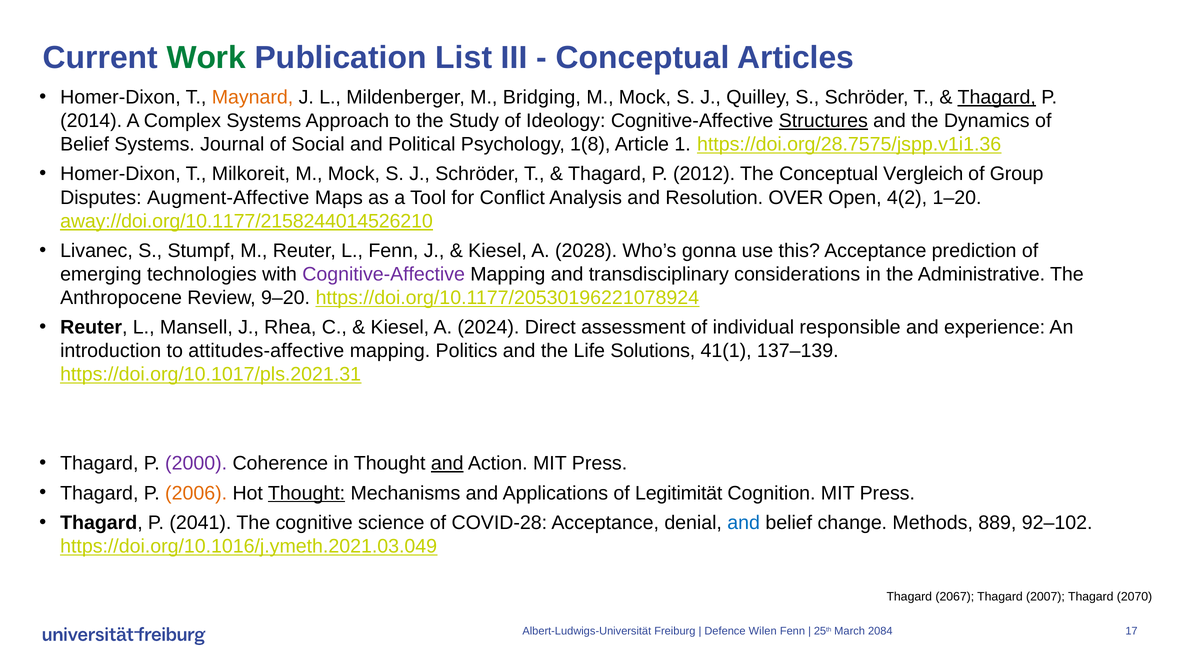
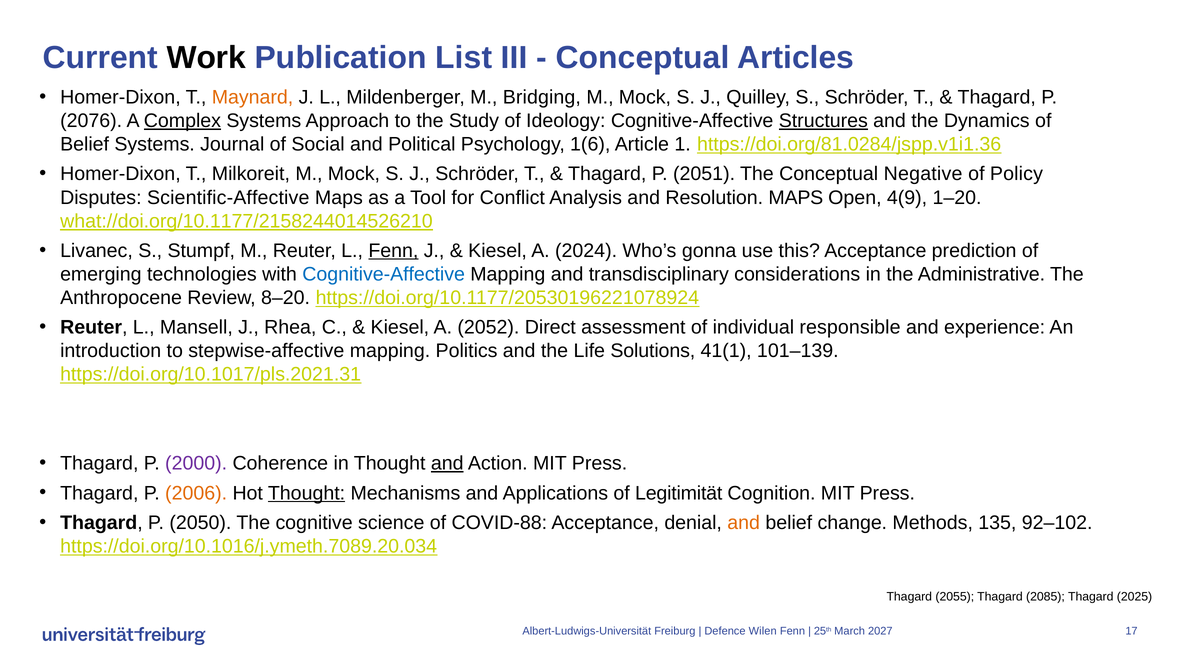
Work colour: green -> black (206, 58)
Thagard underline: present -> none (997, 97)
2014: 2014 -> 2076 (91, 121)
Complex underline: none -> present (182, 121)
1(8: 1(8 -> 1(6 (590, 144)
https://doi.org/28.7575/jspp.v1i1.36: https://doi.org/28.7575/jspp.v1i1.36 -> https://doi.org/81.0284/jspp.v1i1.36 (849, 144)
2012: 2012 -> 2051 (704, 174)
Vergleich: Vergleich -> Negative (923, 174)
Group: Group -> Policy (1016, 174)
Augment-Affective: Augment-Affective -> Scientific-Affective (228, 198)
Resolution OVER: OVER -> MAPS (796, 198)
4(2: 4(2 -> 4(9 (907, 198)
away://doi.org/10.1177/2158244014526210: away://doi.org/10.1177/2158244014526210 -> what://doi.org/10.1177/2158244014526210 (246, 221)
Fenn underline: none -> present (393, 251)
2028: 2028 -> 2024 (586, 251)
Cognitive-Affective colour: purple -> blue (384, 274)
9–20: 9–20 -> 8–20 (286, 298)
2024: 2024 -> 2052 (488, 327)
attitudes-affective: attitudes-affective -> stepwise-affective (266, 351)
137–139: 137–139 -> 101–139 (798, 351)
2041: 2041 -> 2050 (200, 523)
COVID-28: COVID-28 -> COVID-88 (499, 523)
and colour: blue -> orange (744, 523)
889: 889 -> 135 (997, 523)
https://doi.org/10.1016/j.ymeth.2021.03.049: https://doi.org/10.1016/j.ymeth.2021.03.049 -> https://doi.org/10.1016/j.ymeth.7089.20.034 (249, 546)
2067: 2067 -> 2055 (955, 597)
2007: 2007 -> 2085 (1045, 597)
2070: 2070 -> 2025 (1135, 597)
2084: 2084 -> 2027 (880, 631)
